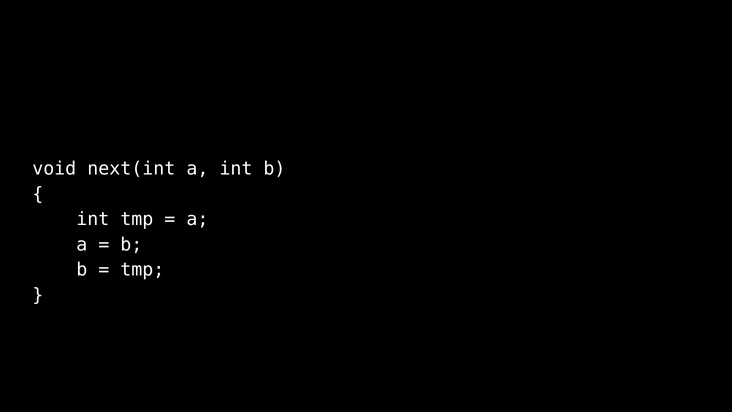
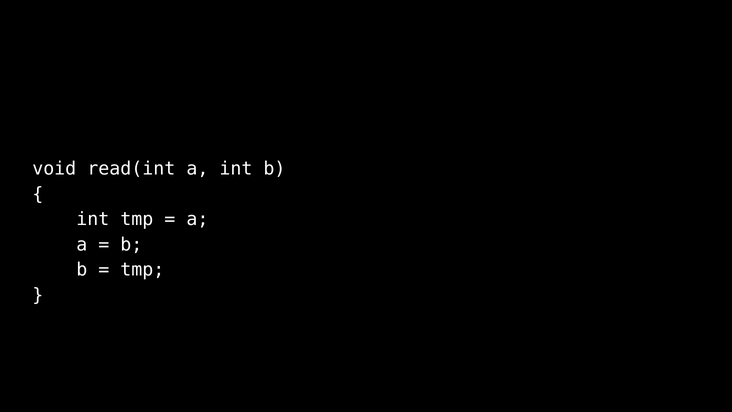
next(int: next(int -> read(int (131, 169)
